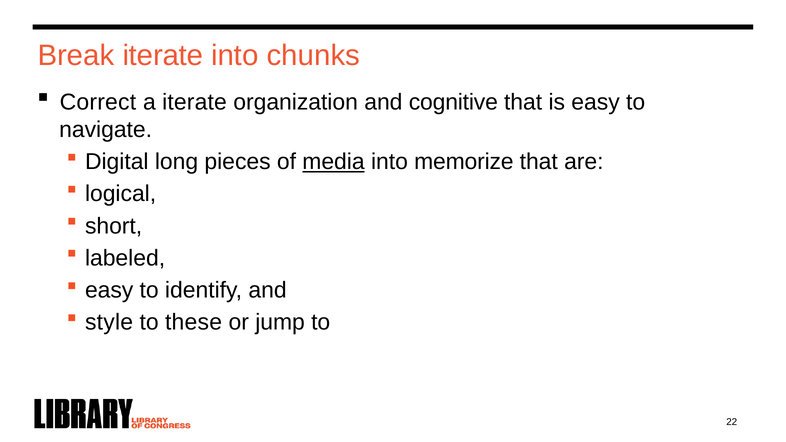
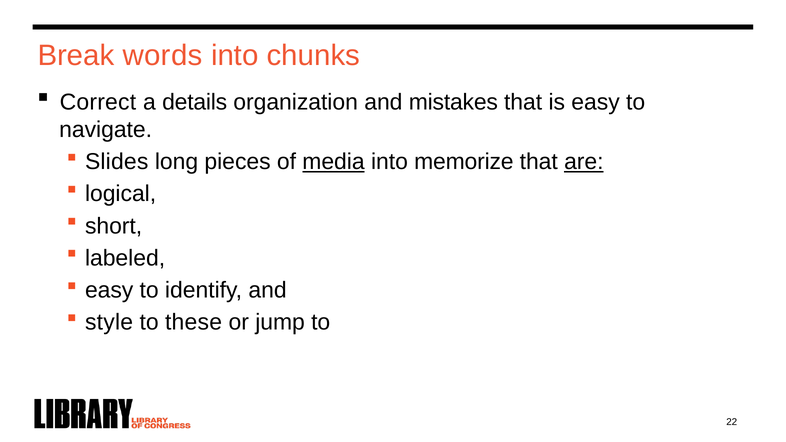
Break iterate: iterate -> words (163, 55)
a iterate: iterate -> details (195, 102)
cognitive: cognitive -> mistakes (453, 102)
Digital: Digital -> Slides (117, 162)
are underline: none -> present (584, 162)
